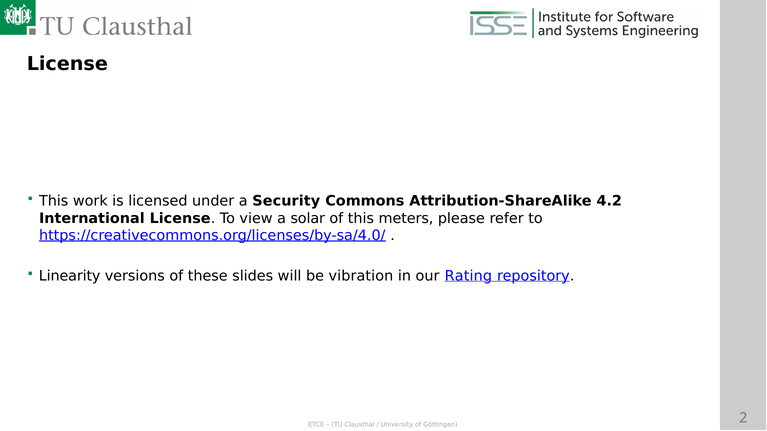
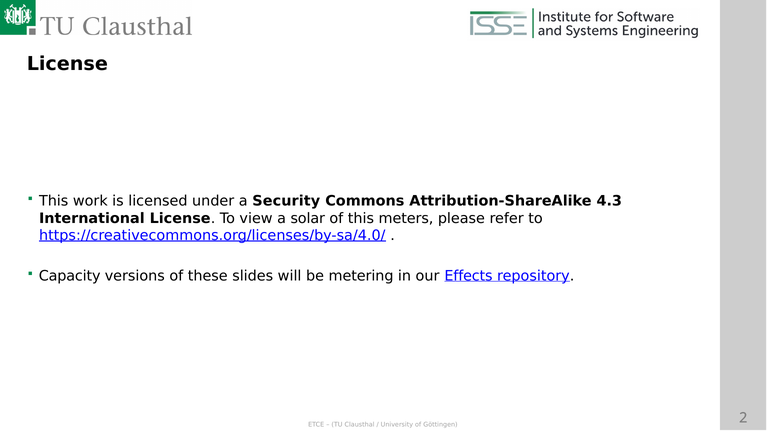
4.2: 4.2 -> 4.3 (609, 201)
Linearity: Linearity -> Capacity (70, 276)
vibration: vibration -> metering (361, 276)
Rating: Rating -> Effects (468, 276)
